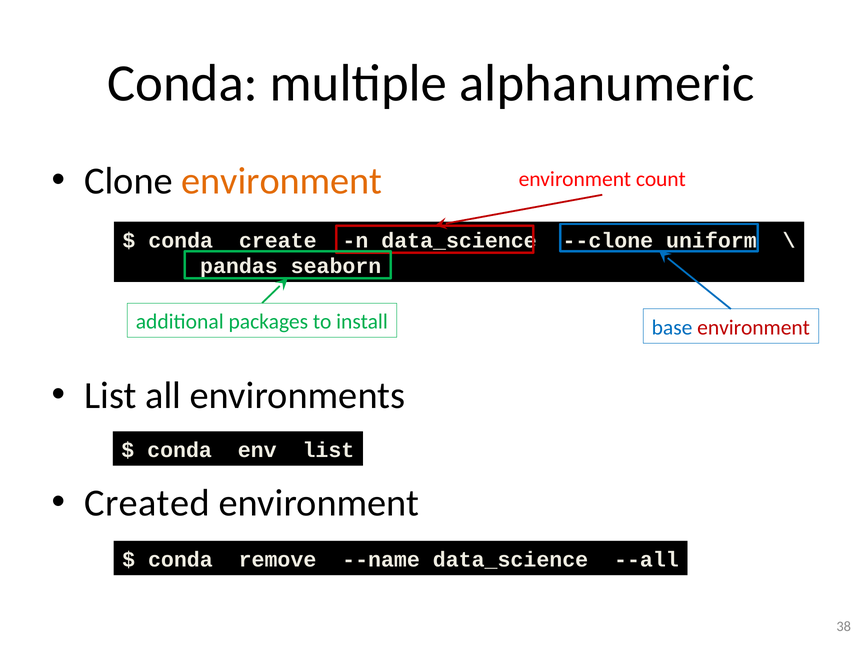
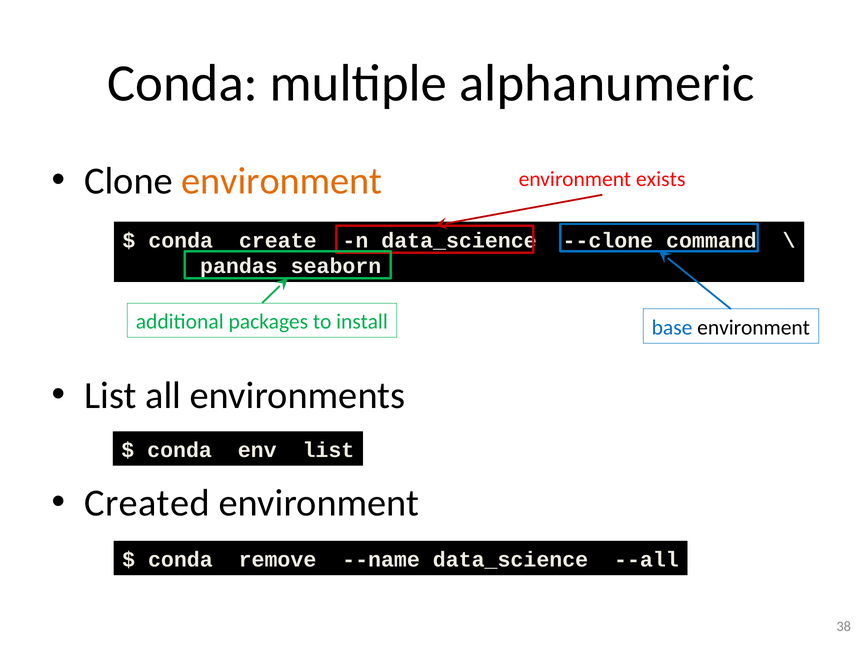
count: count -> exists (661, 179)
uniform: uniform -> command (711, 241)
environment colour: red -> black (754, 328)
